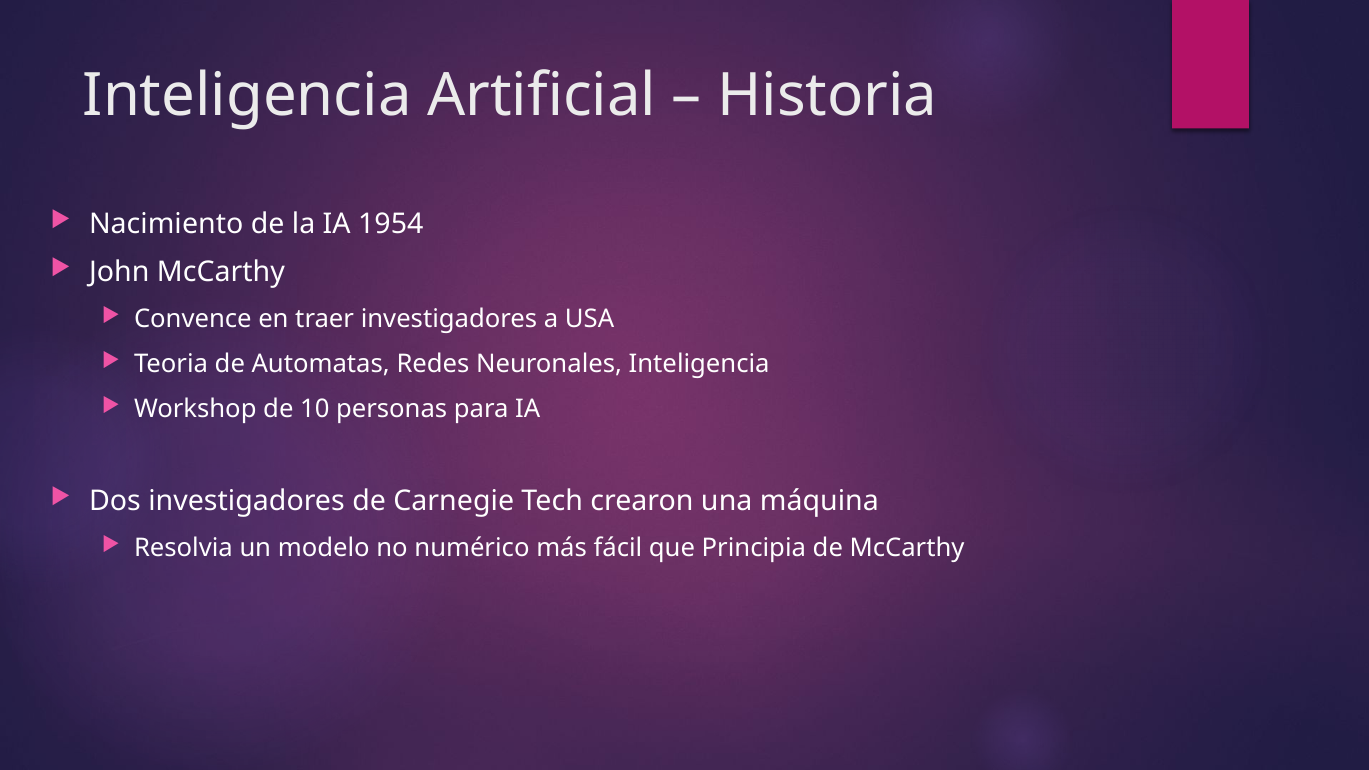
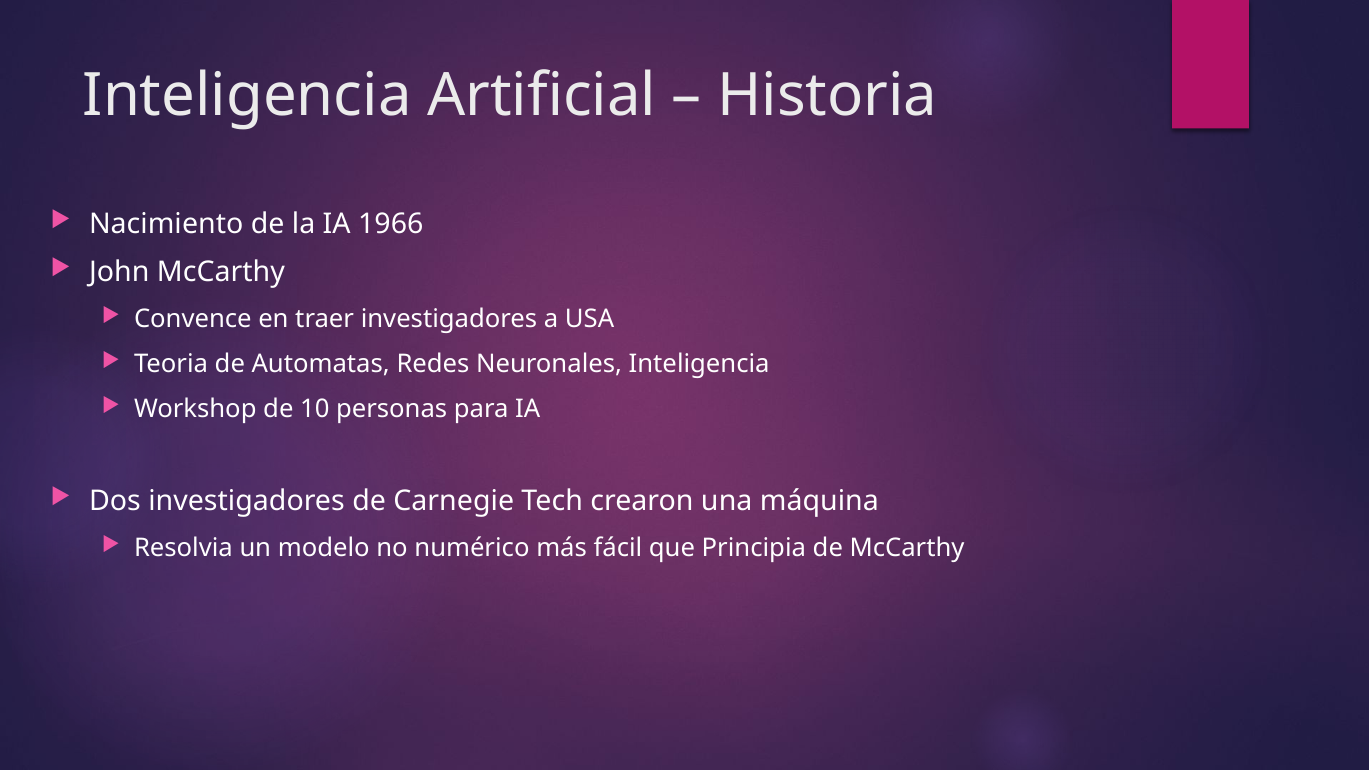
1954: 1954 -> 1966 (391, 224)
